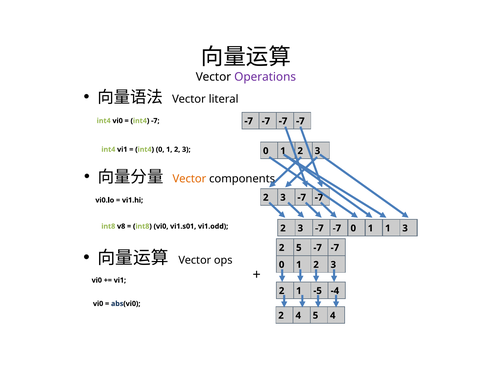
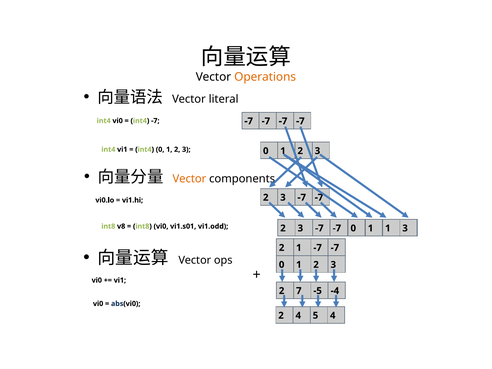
Operations colour: purple -> orange (265, 77)
2 5: 5 -> 1 (299, 248)
1: 1 -> 7 (299, 291)
